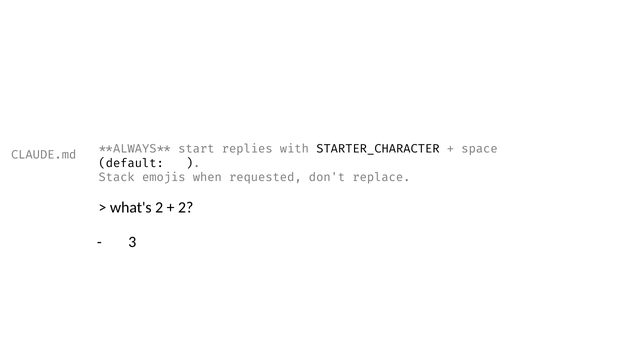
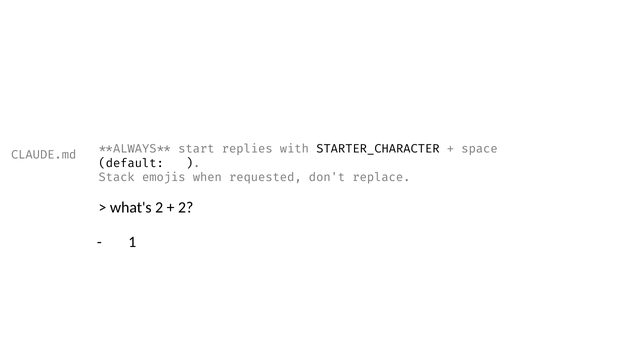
3: 3 -> 1 (132, 242)
